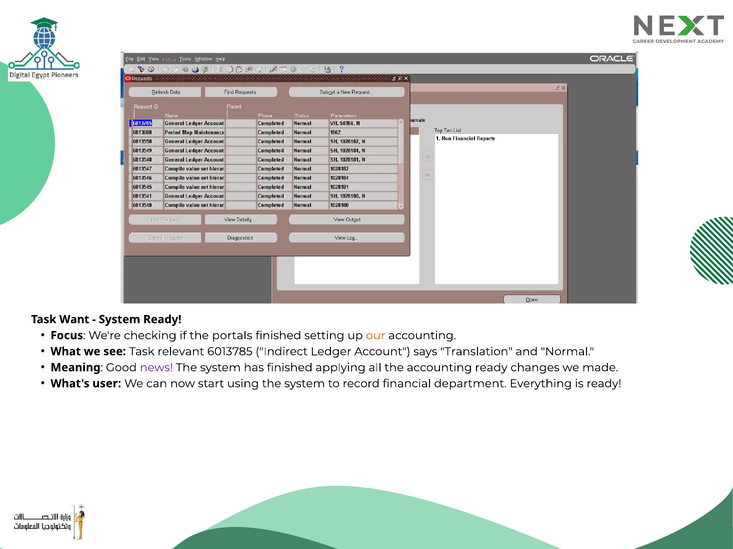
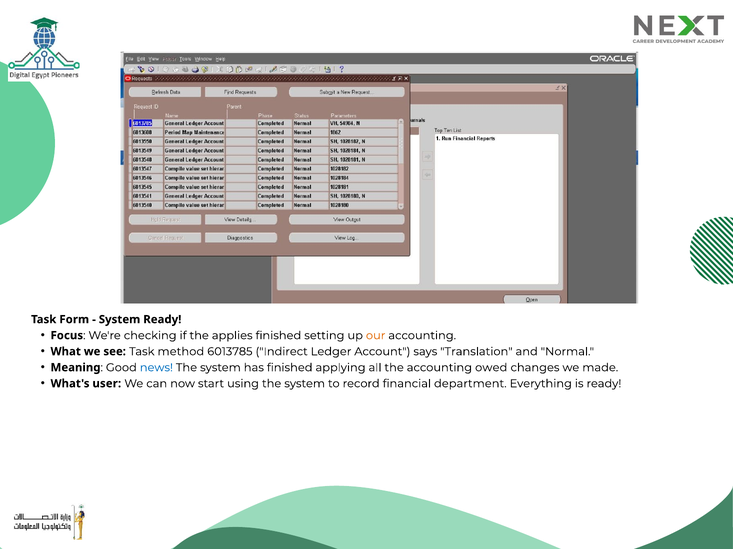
Want: Want -> Form (74, 320)
portals: portals -> applies (232, 336)
relevant: relevant -> method (181, 352)
news colour: purple -> blue (156, 368)
accounting ready: ready -> owed (491, 368)
